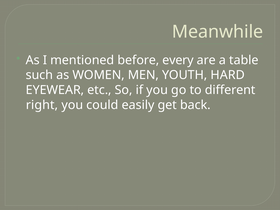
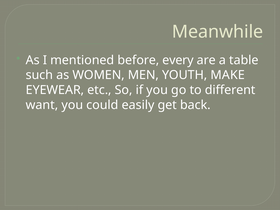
HARD: HARD -> MAKE (228, 75)
right: right -> want (42, 105)
